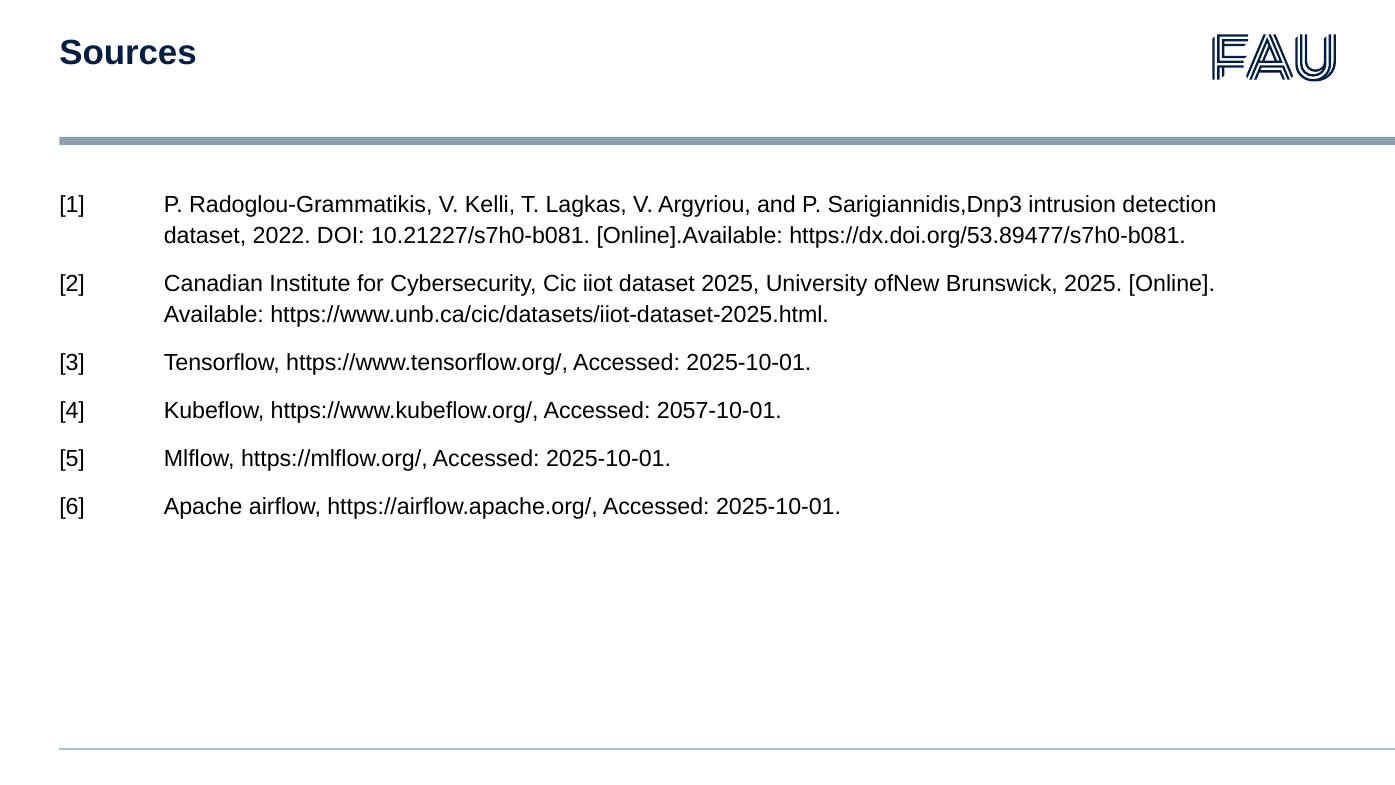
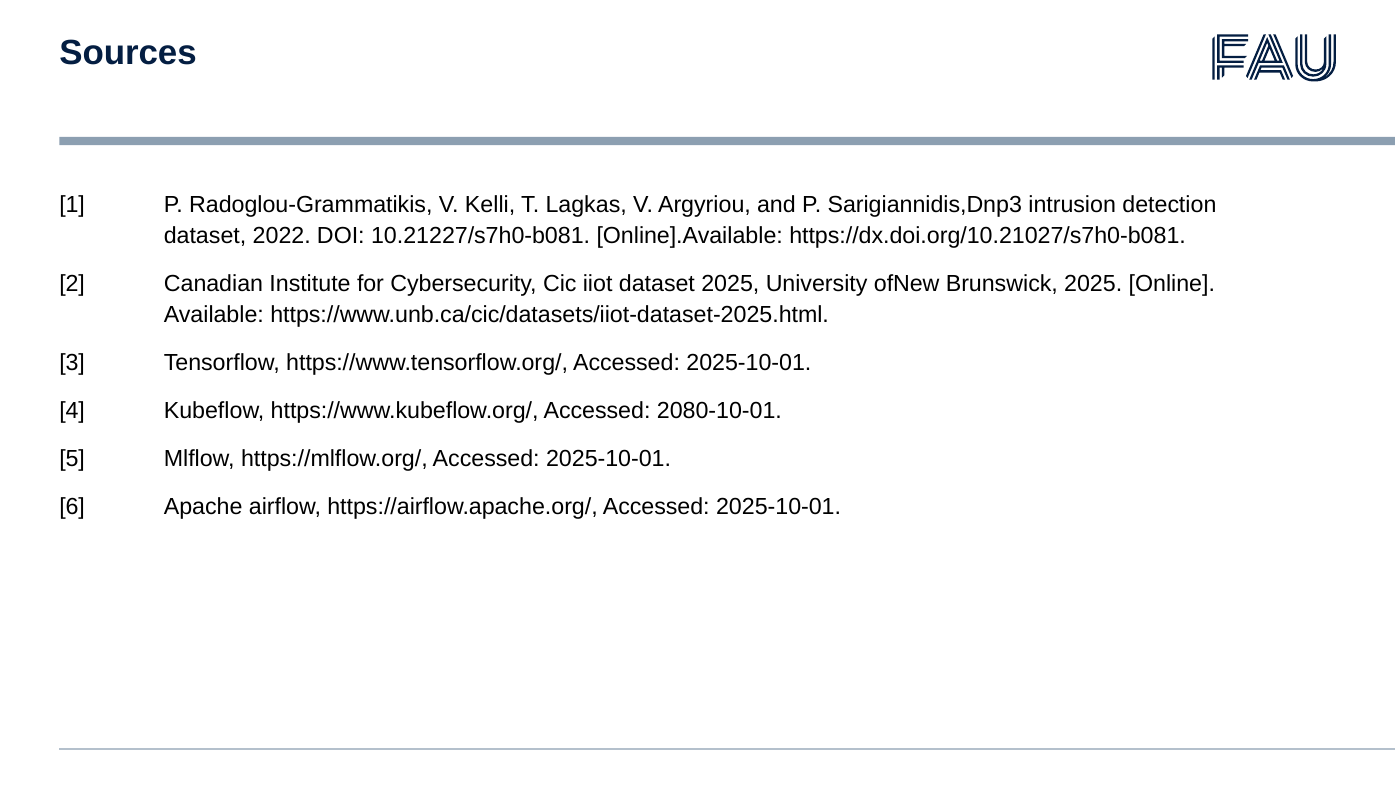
https://dx.doi.org/53.89477/s7h0-b081: https://dx.doi.org/53.89477/s7h0-b081 -> https://dx.doi.org/10.21027/s7h0-b081 (988, 236)
2057-10-01: 2057-10-01 -> 2080-10-01 (719, 410)
